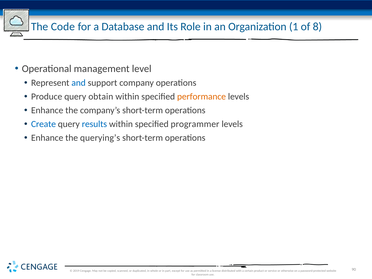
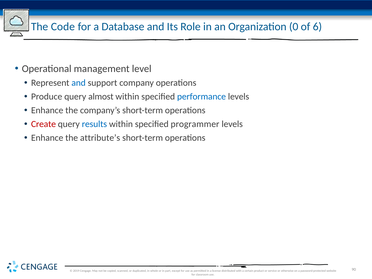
1: 1 -> 0 (294, 27)
8: 8 -> 6 (317, 27)
obtain: obtain -> almost (101, 97)
performance colour: orange -> blue (202, 97)
Create colour: blue -> red (44, 124)
querying’s: querying’s -> attribute’s (100, 138)
